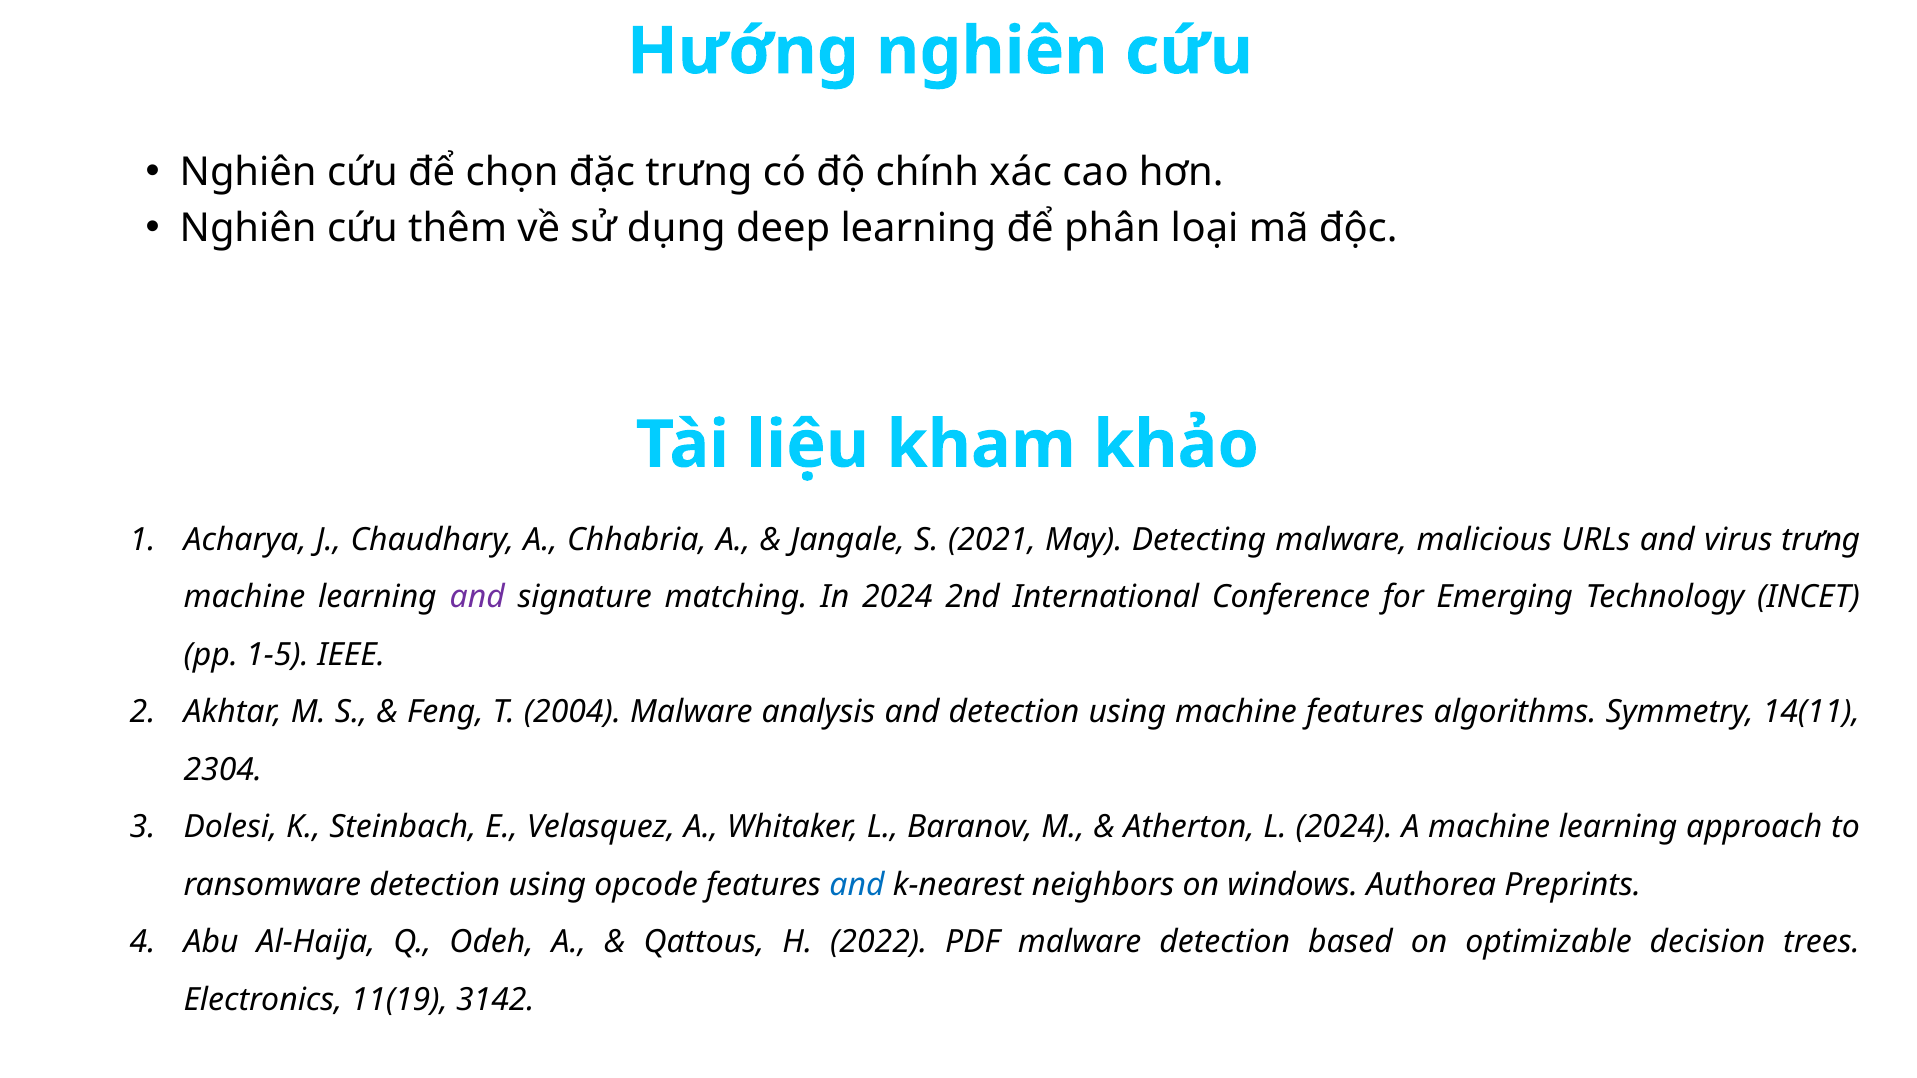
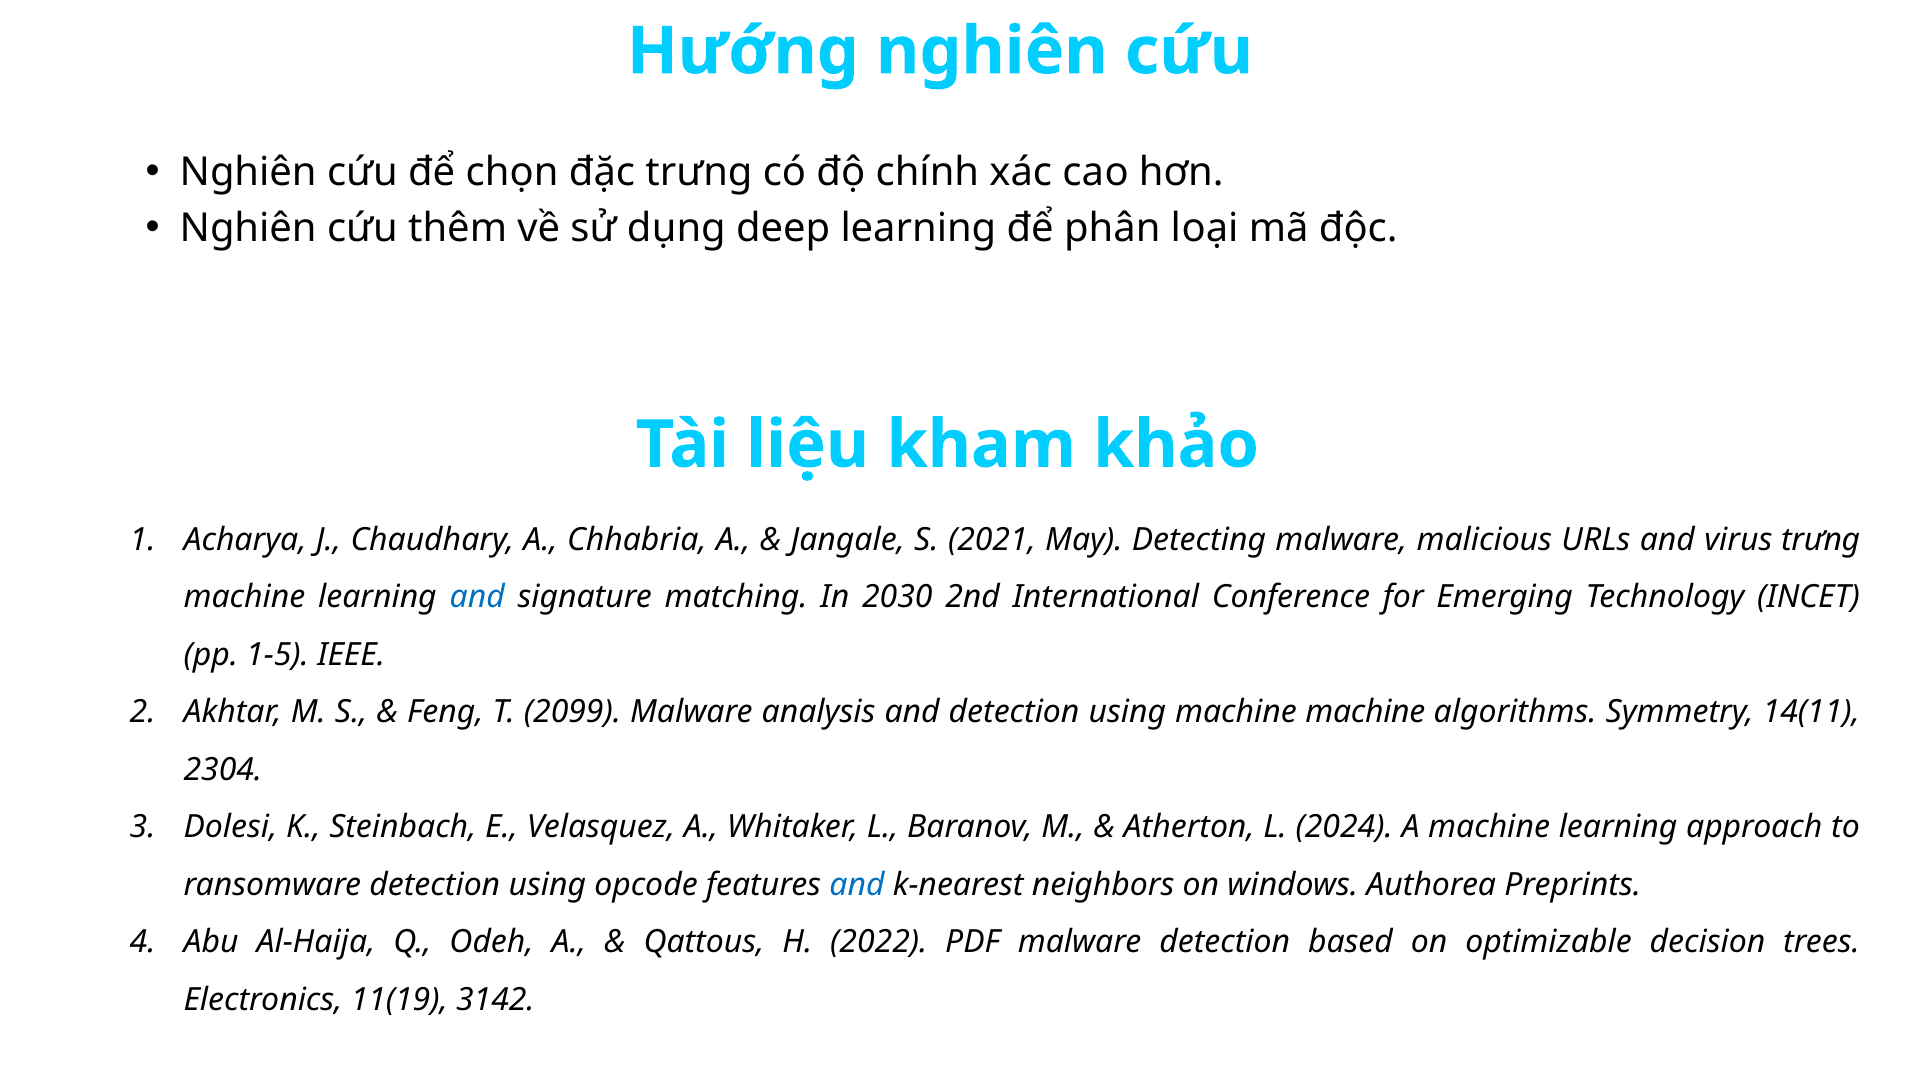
and colour: purple -> blue (477, 597)
In 2024: 2024 -> 2030 (897, 597)
2004: 2004 -> 2099 (572, 712)
machine features: features -> machine (1365, 712)
